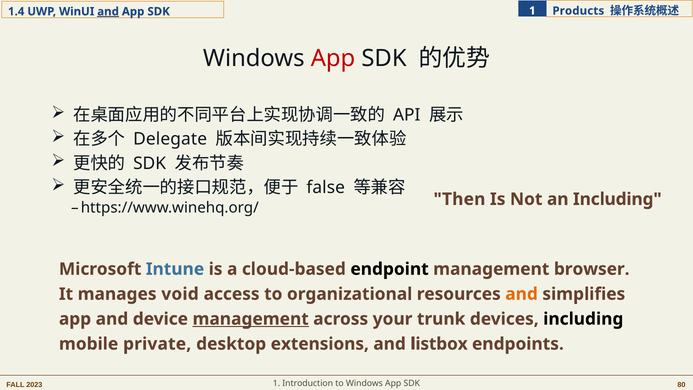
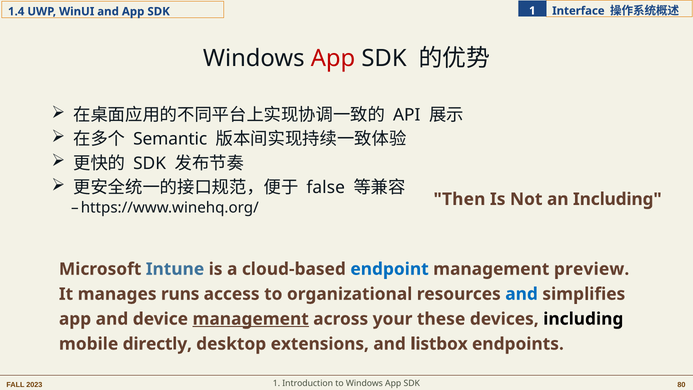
Products: Products -> Interface (578, 11)
and underline: present -> none (108, 12)
Delegate: Delegate -> Semantic (170, 139)
endpoint colour: black -> blue (390, 269)
browser: browser -> preview (592, 269)
void: void -> runs (180, 294)
and colour: orange -> blue (522, 294)
trunk: trunk -> these (441, 319)
private: private -> directly (157, 344)
